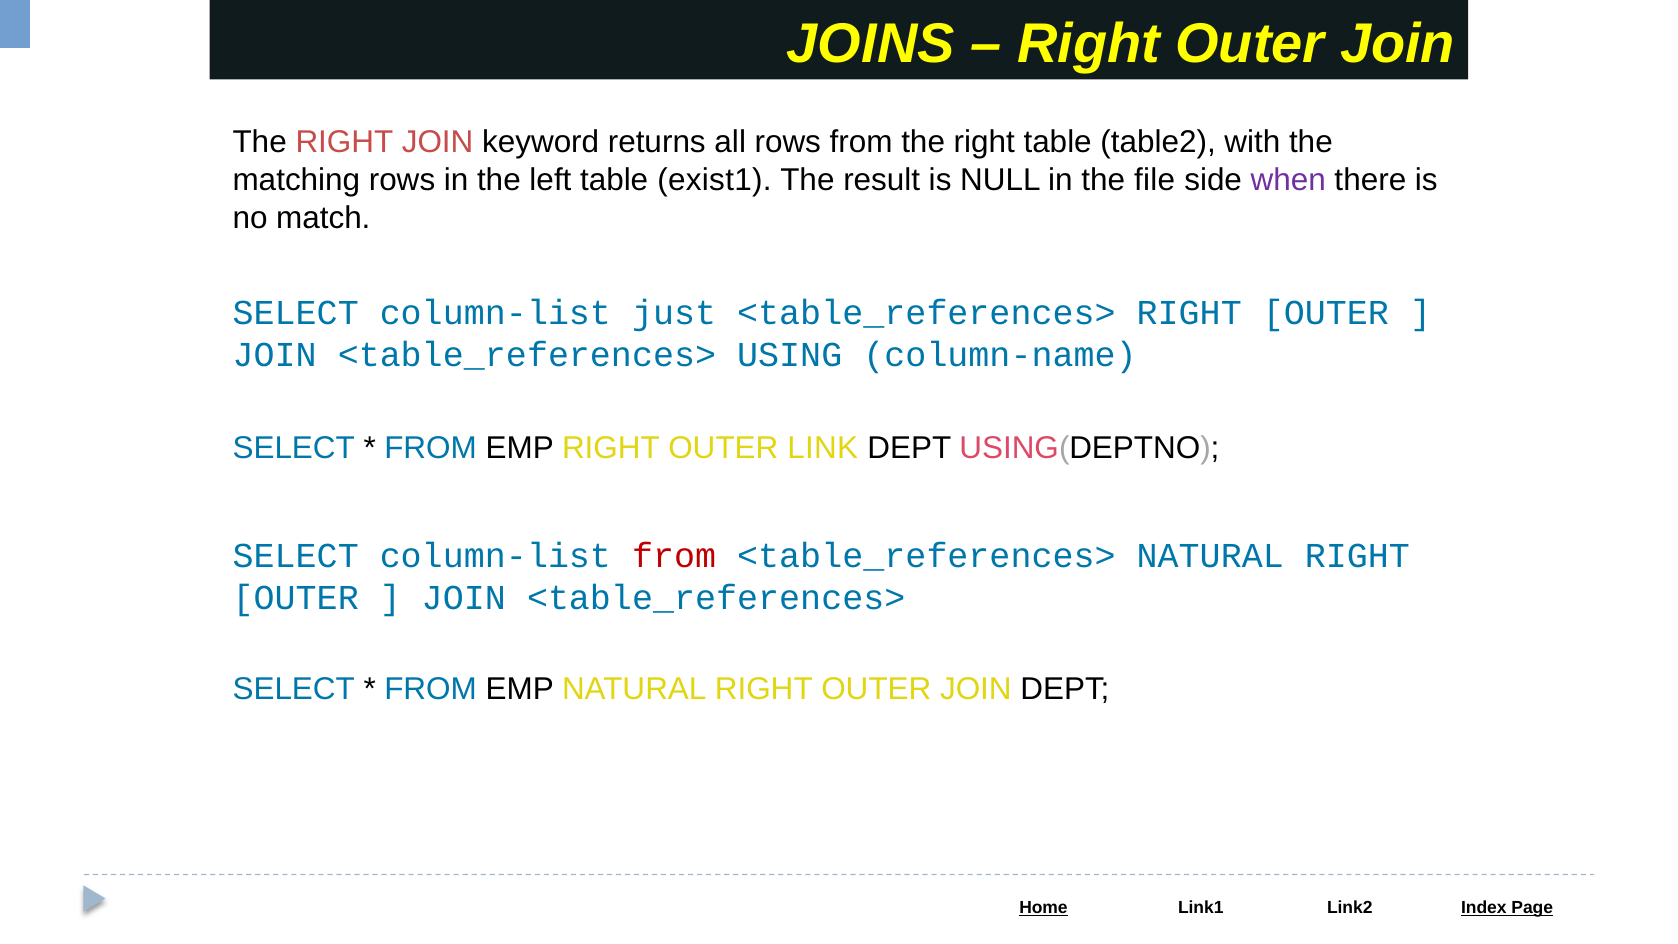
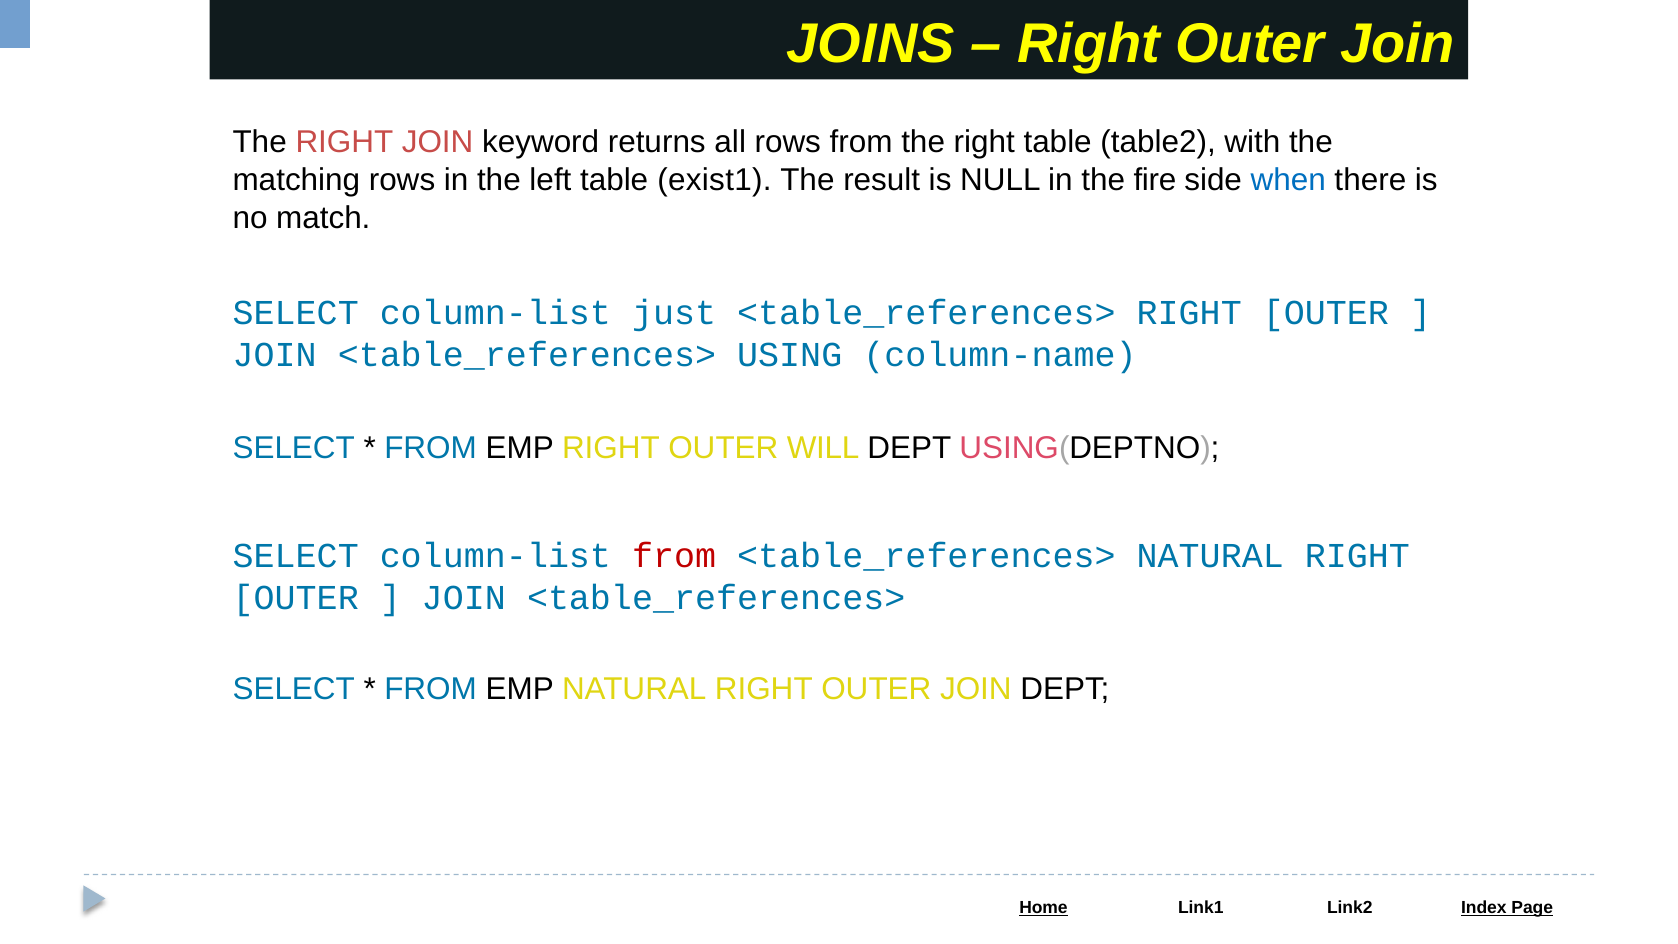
file: file -> fire (1155, 180)
when colour: purple -> blue (1288, 180)
LINK: LINK -> WILL (823, 448)
